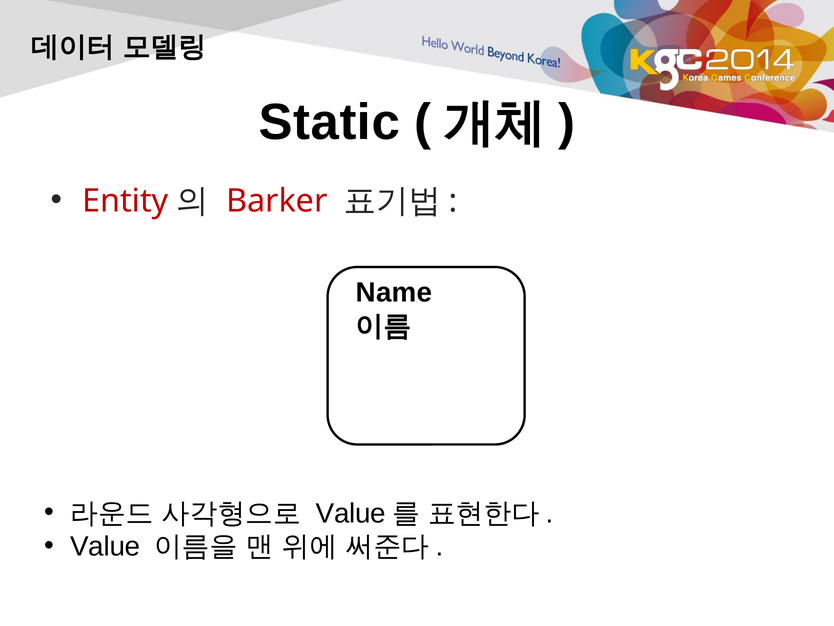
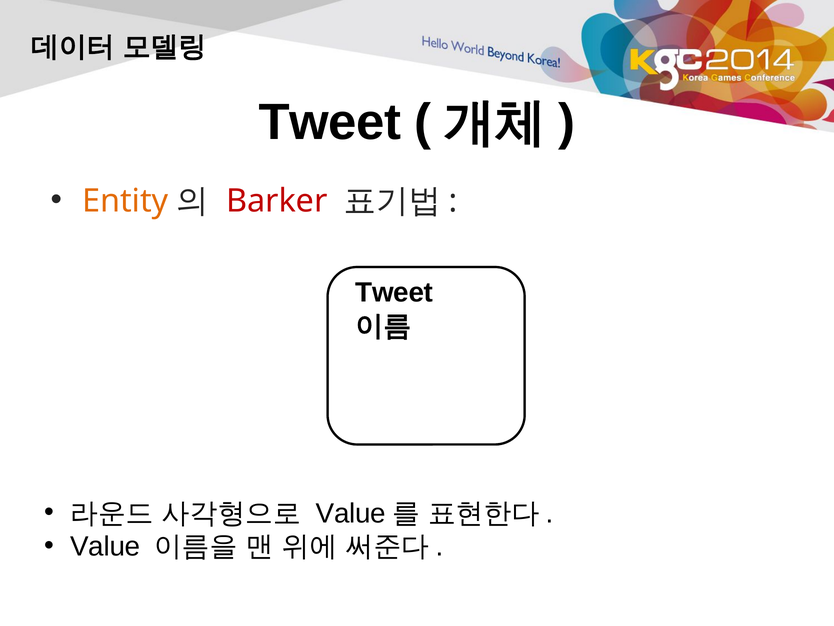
Static: Static -> Tweet (330, 123)
Entity colour: red -> orange (125, 201)
Name: Name -> Tweet (394, 292)
